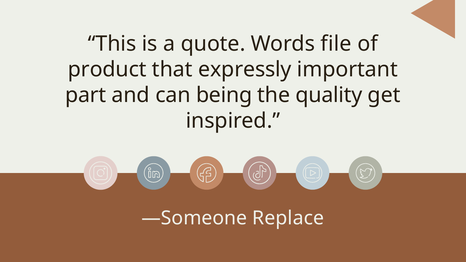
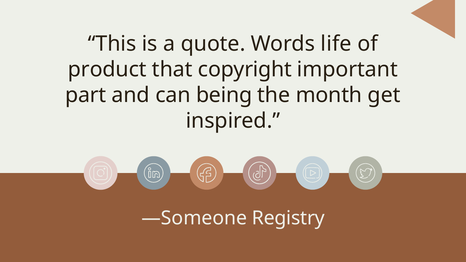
file: file -> life (336, 44)
expressly: expressly -> copyright (245, 70)
quality: quality -> month (329, 95)
Replace: Replace -> Registry (288, 218)
